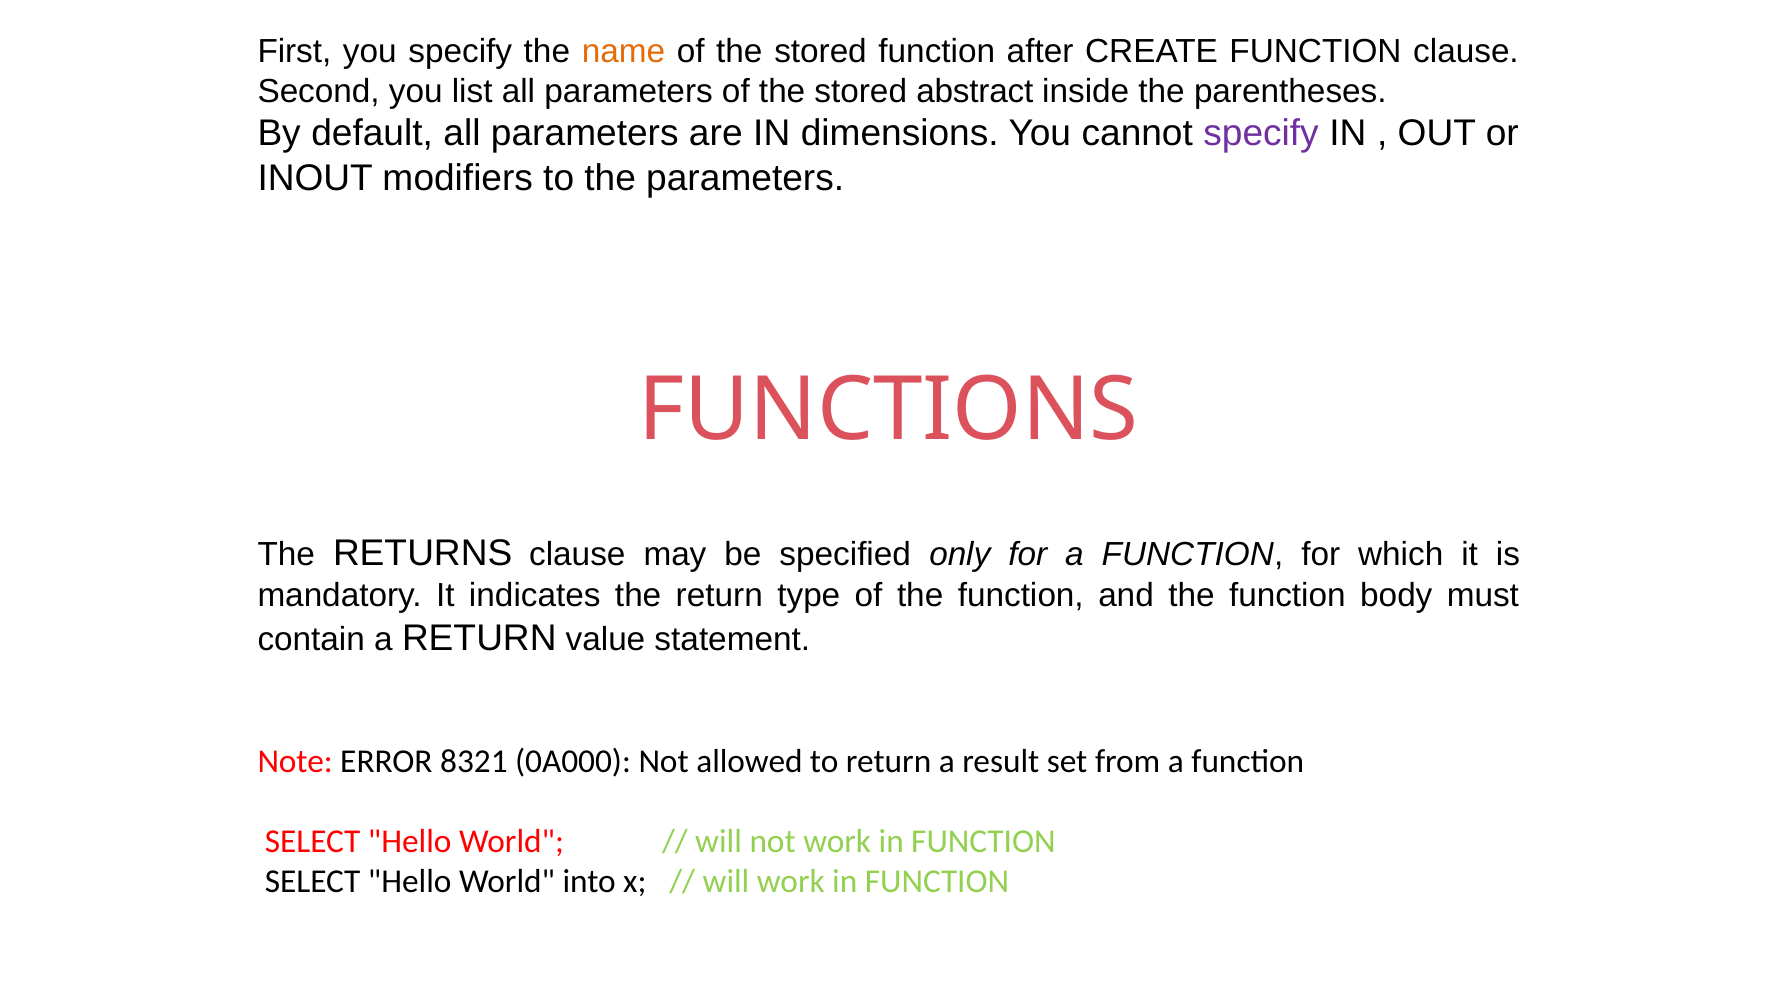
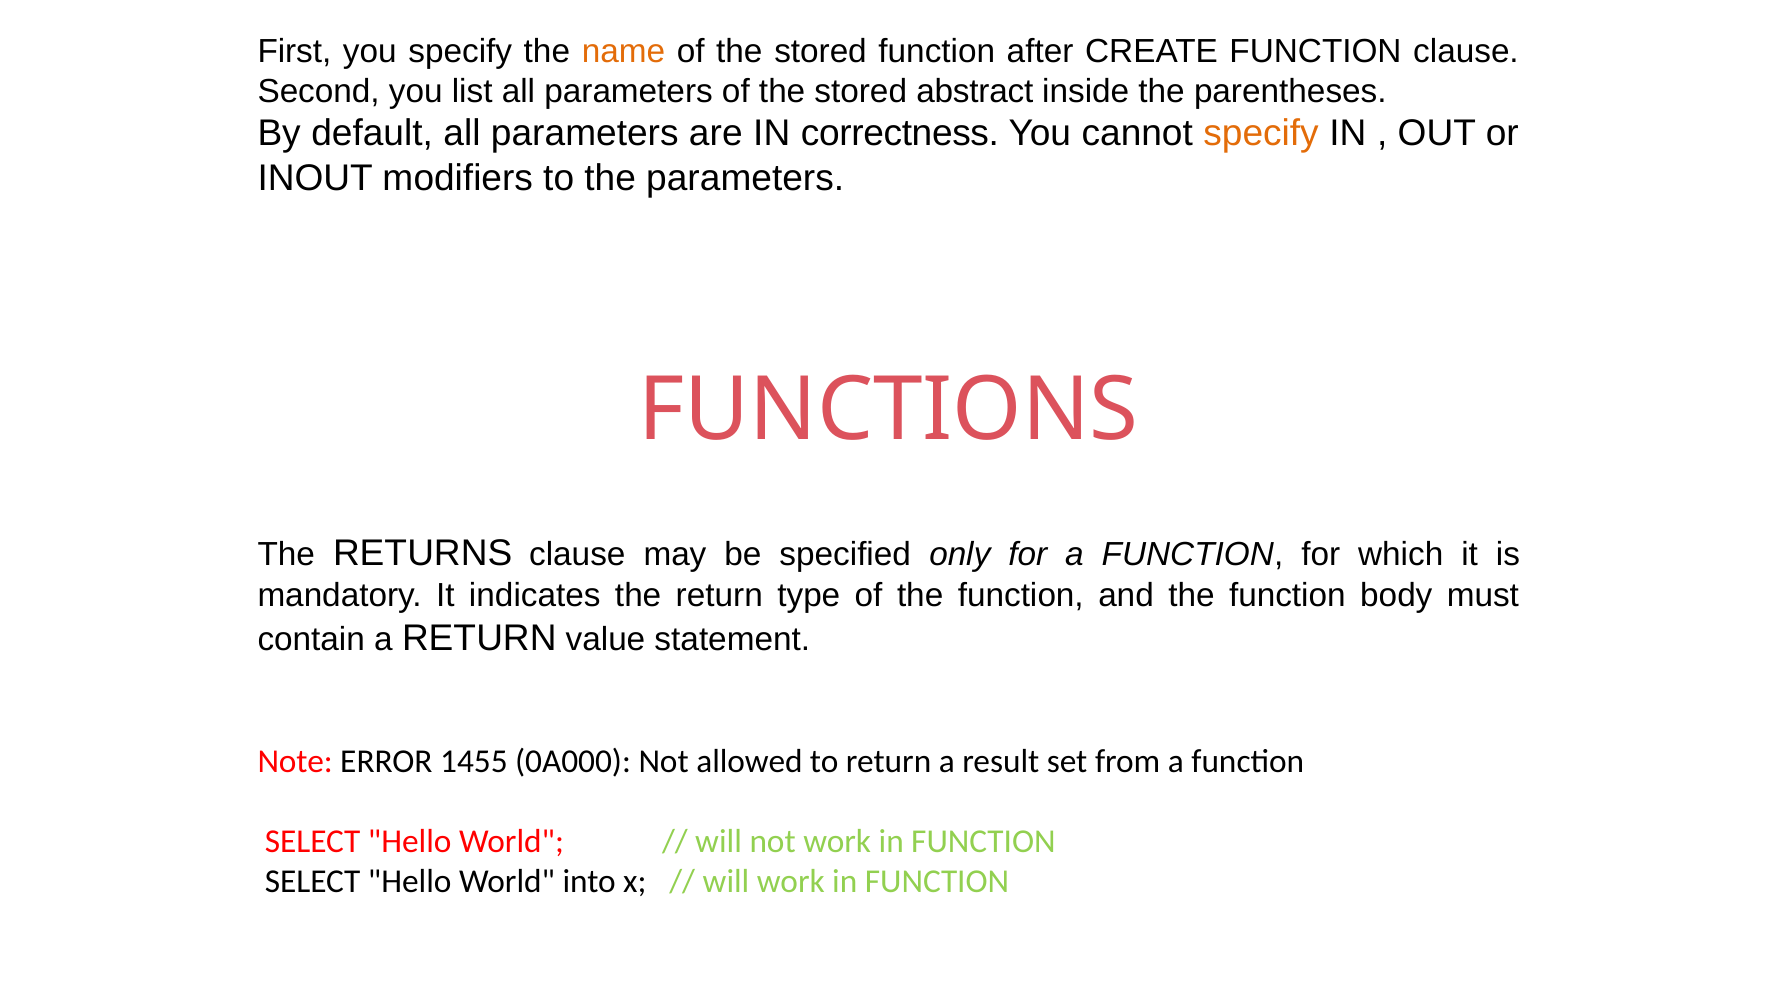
dimensions: dimensions -> correctness (900, 134)
specify colour: purple -> orange (1261, 134)
8321: 8321 -> 1455 (474, 762)
